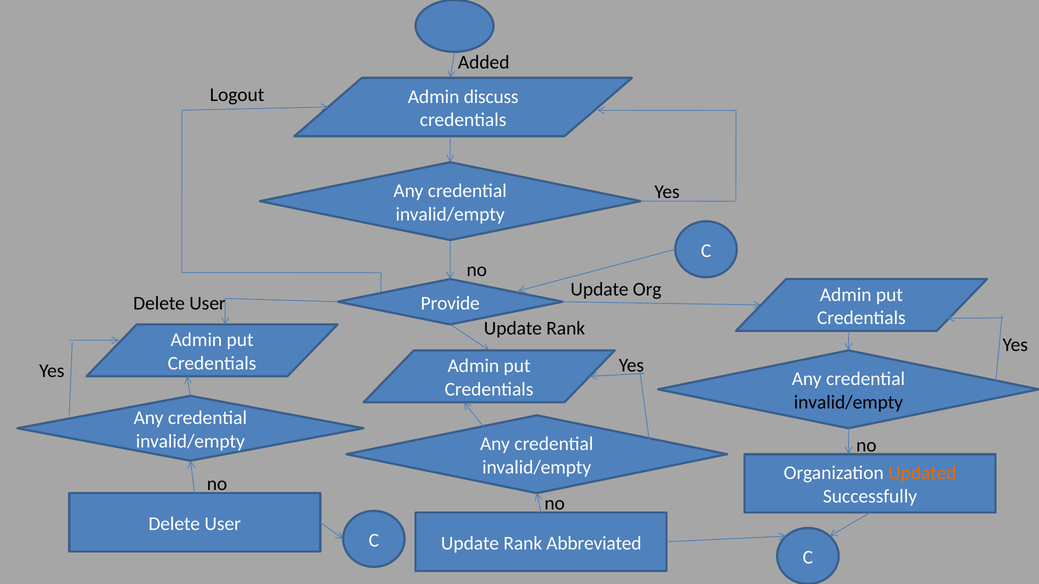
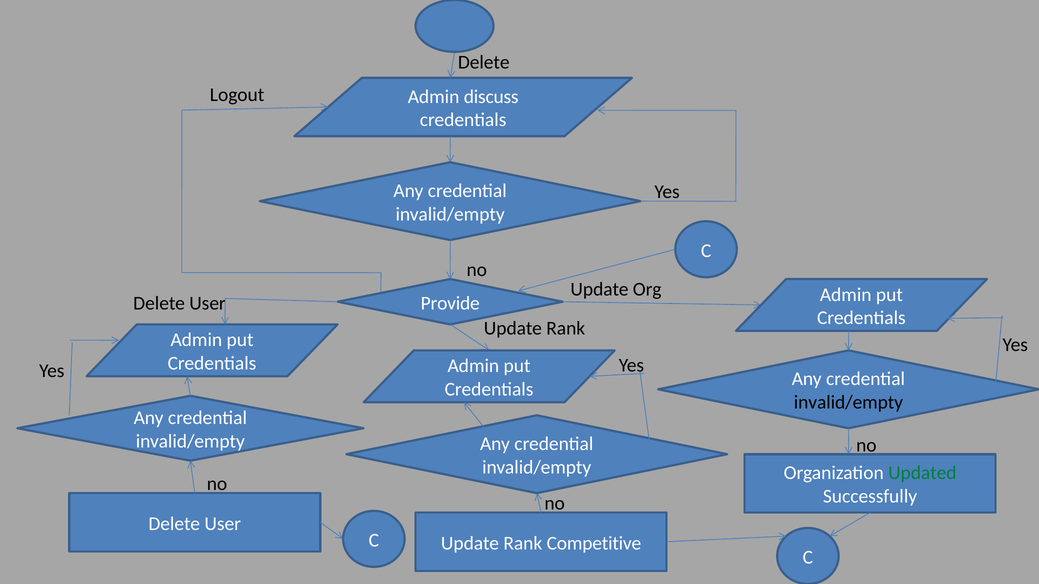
Added: Added -> Delete (484, 62)
Updated colour: orange -> green (922, 473)
Abbreviated: Abbreviated -> Competitive (594, 544)
